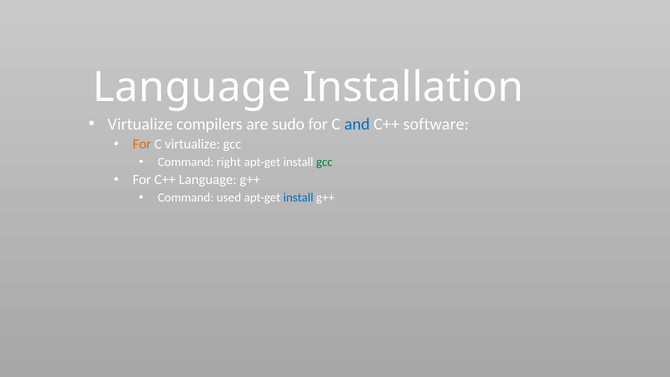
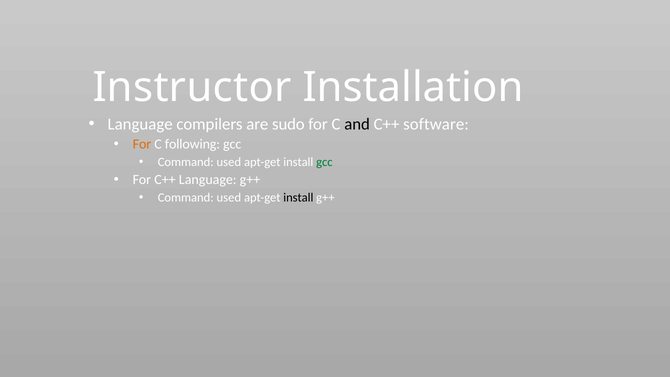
Language: Language -> Instructor (192, 87)
Virtualize: Virtualize -> Language (140, 124)
and colour: blue -> black (357, 124)
C virtualize: virtualize -> following (192, 144)
right: right -> used (229, 162)
install colour: blue -> black (298, 197)
